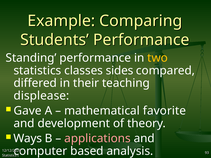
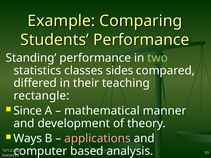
two colour: yellow -> light green (158, 58)
displease: displease -> rectangle (41, 96)
Gave: Gave -> Since (28, 111)
favorite: favorite -> manner (165, 111)
